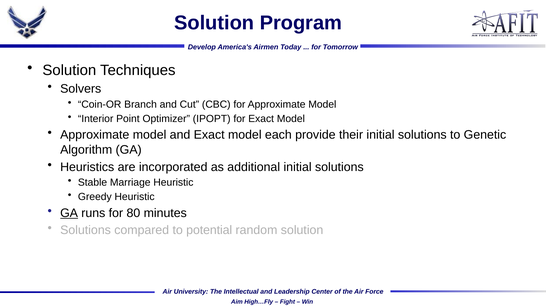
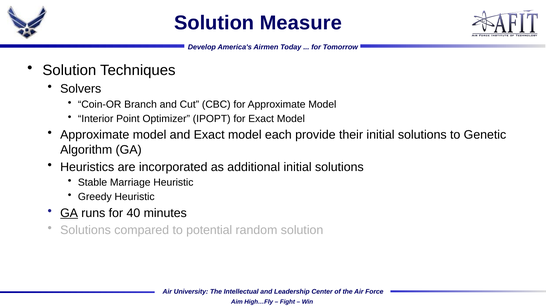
Program: Program -> Measure (301, 23)
80: 80 -> 40 (133, 213)
